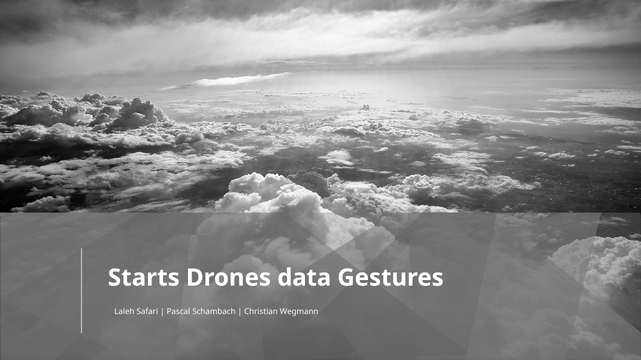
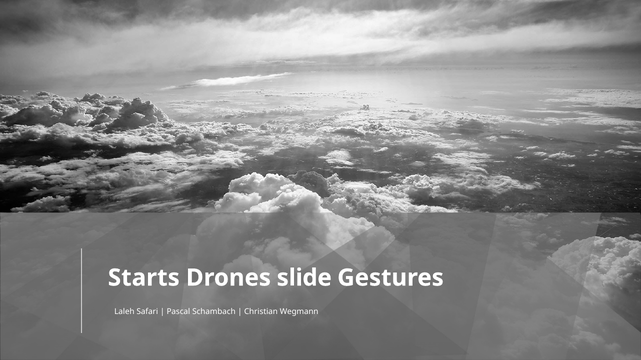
data: data -> slide (304, 278)
